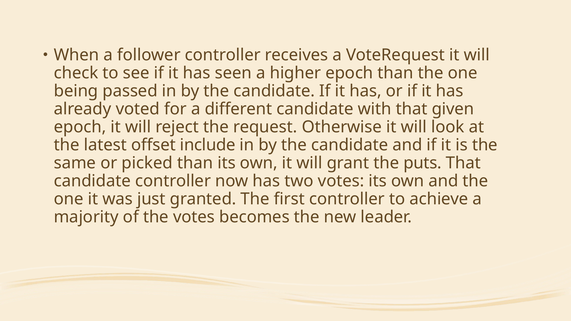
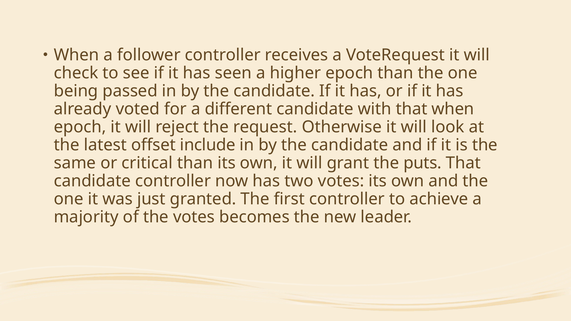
that given: given -> when (453, 109)
picked: picked -> critical (147, 163)
